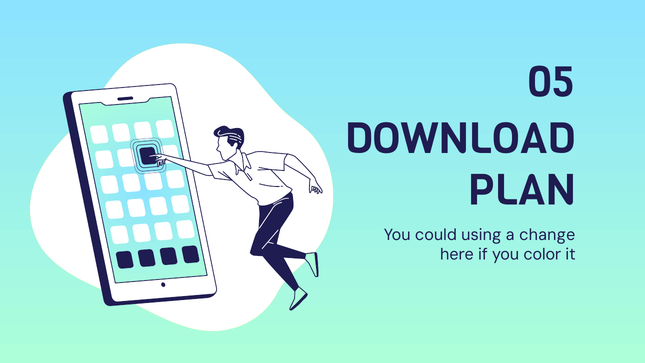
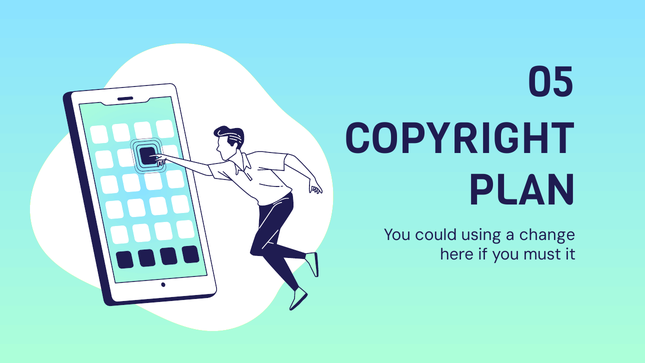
DOWNLOAD: DOWNLOAD -> COPYRIGHT (460, 139)
color: color -> must (542, 254)
